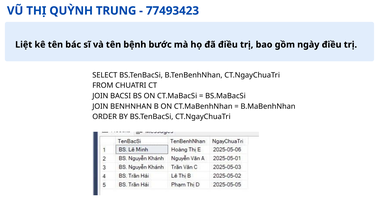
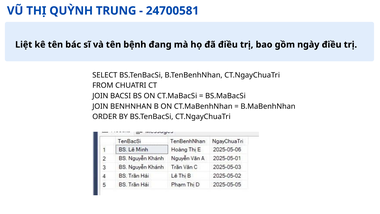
77493423: 77493423 -> 24700581 (172, 11)
bước: bước -> đang (160, 45)
